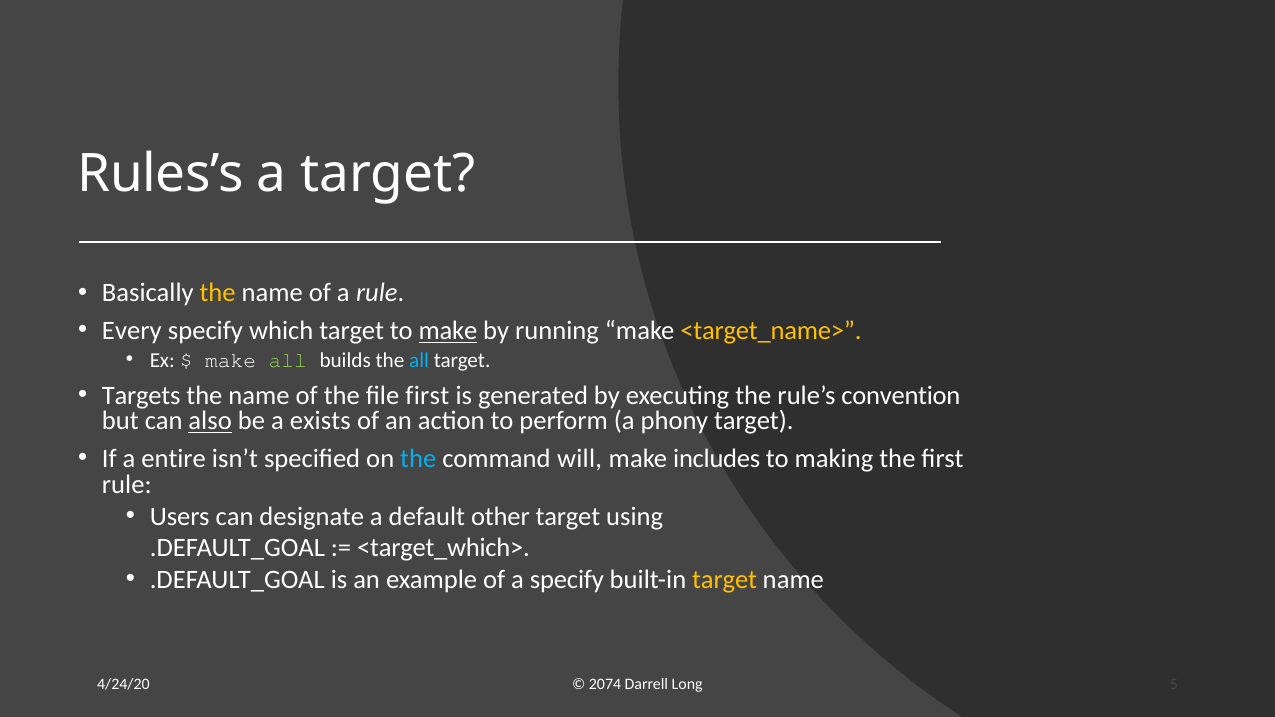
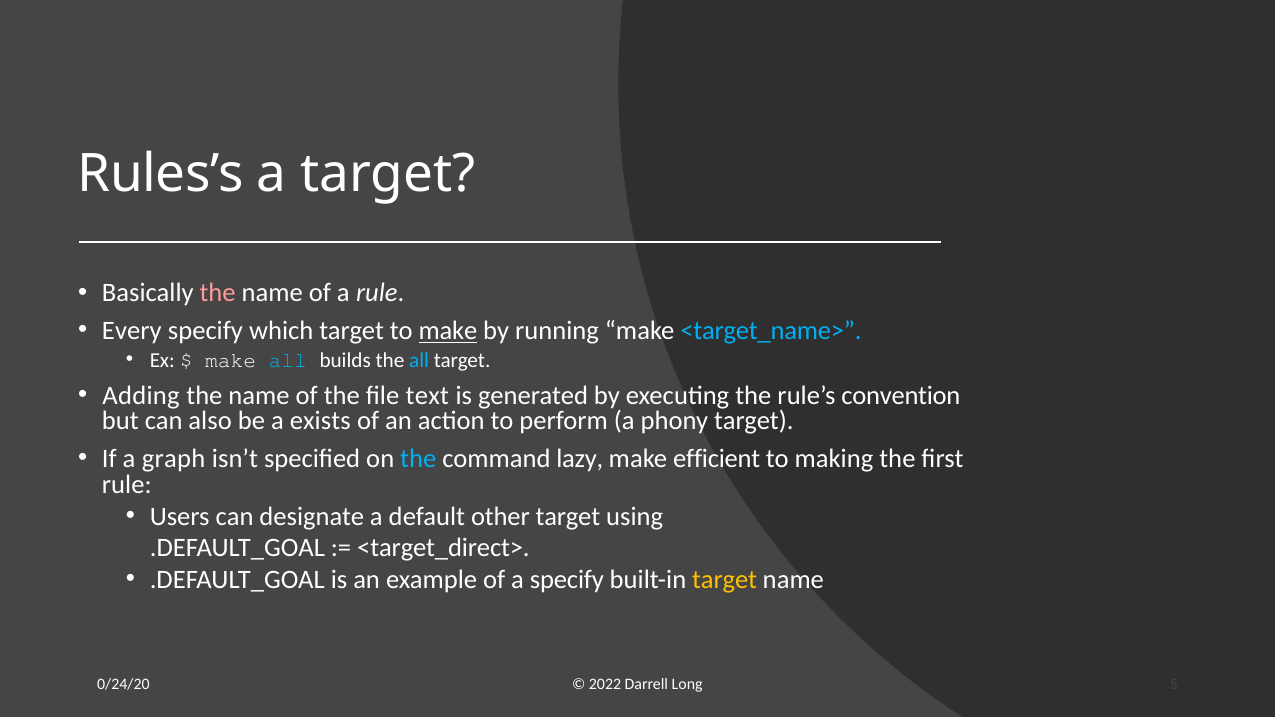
the colour: yellow -> pink (218, 293)
<target_name> colour: yellow -> light blue (771, 331)
all colour: light green -> light blue (288, 360)
Targets: Targets -> Adding (141, 395)
file first: first -> text (427, 395)
also underline: present -> none (210, 421)
entire: entire -> graph (174, 459)
will: will -> lazy (580, 459)
includes: includes -> efficient (717, 459)
<target_which>: <target_which> -> <target_direct> (443, 548)
4/24/20: 4/24/20 -> 0/24/20 (123, 685)
2074: 2074 -> 2022 (605, 685)
